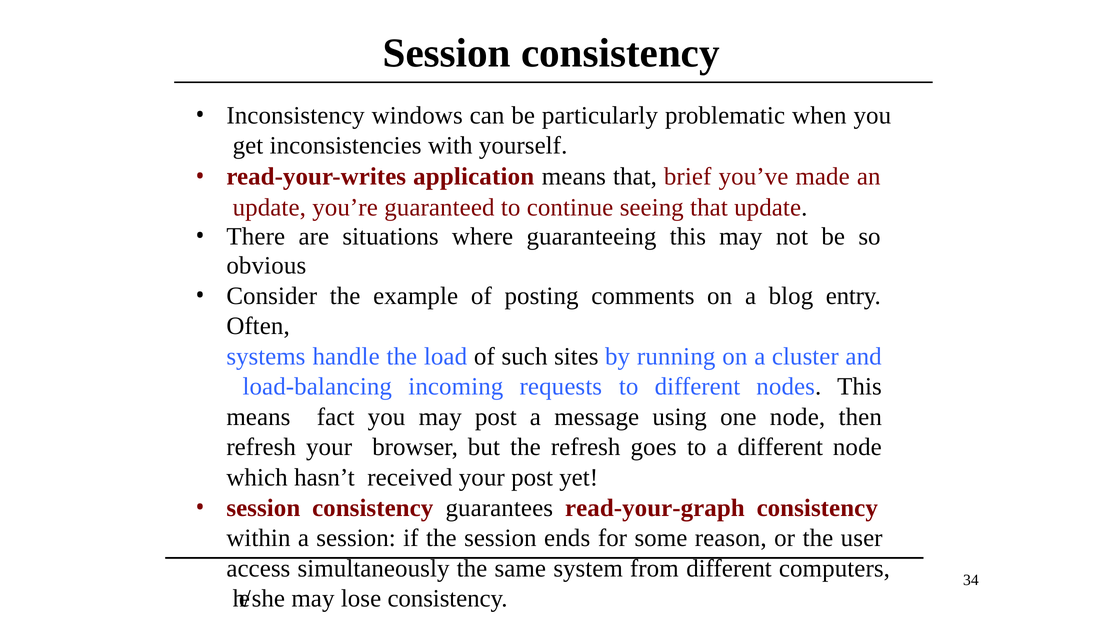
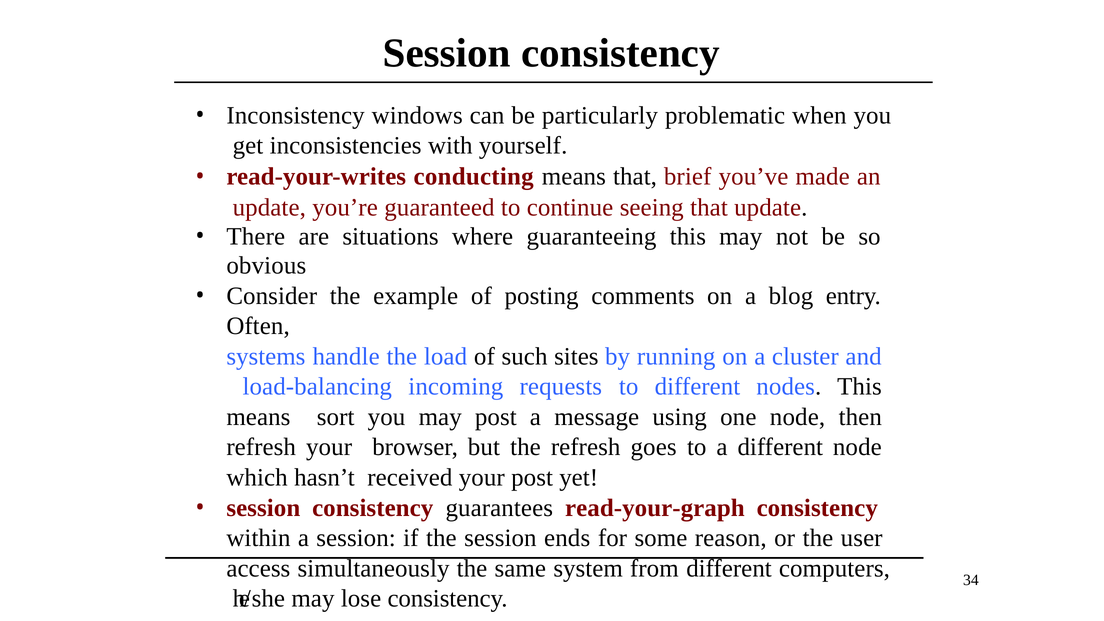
application: application -> conducting (474, 177)
fact: fact -> sort (336, 417)
